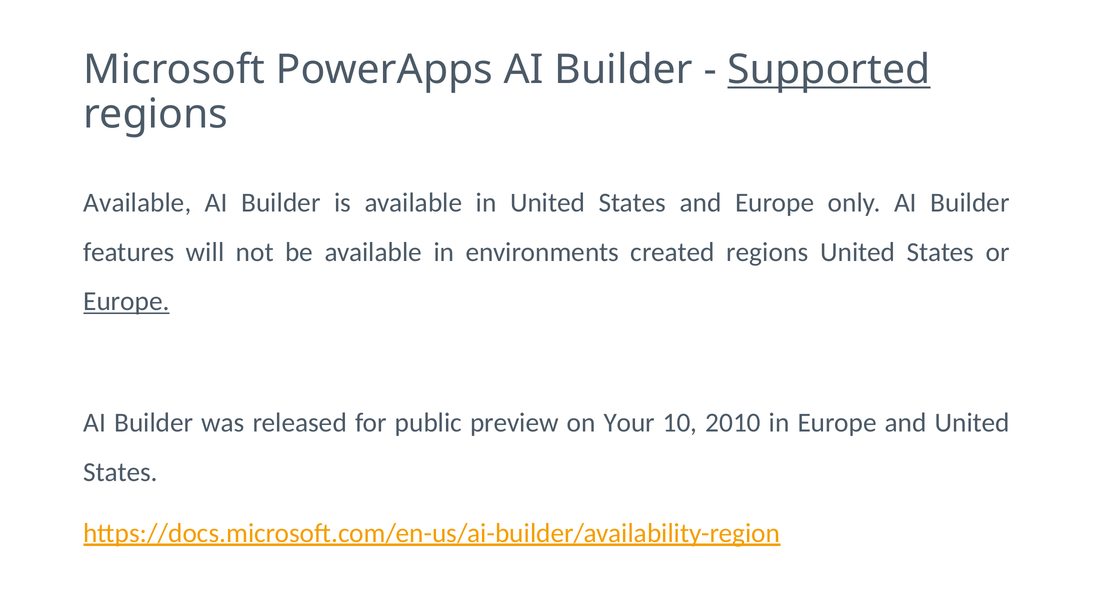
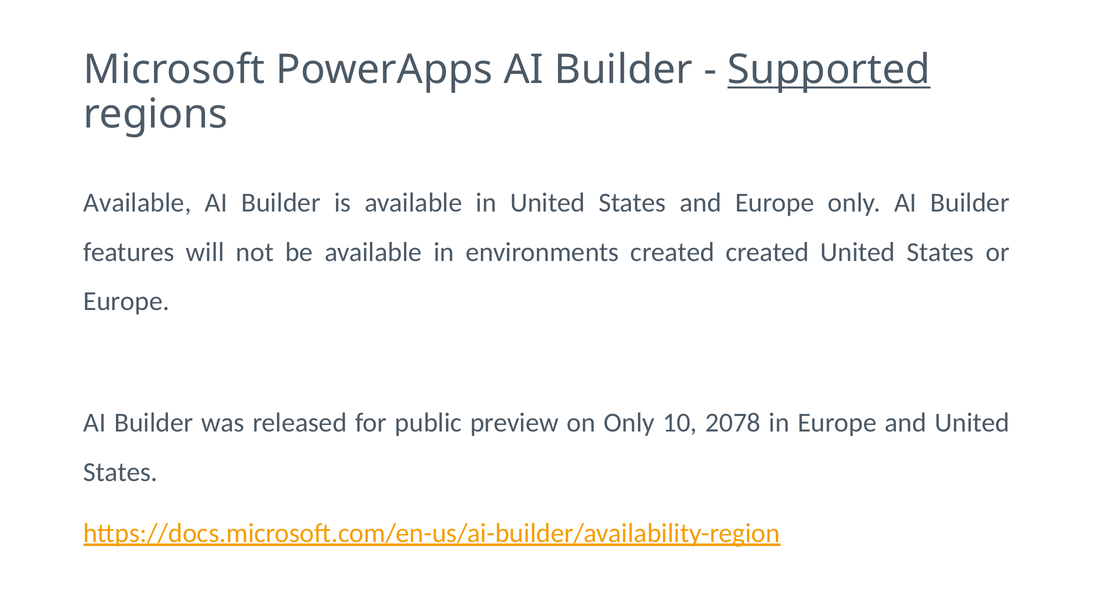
created regions: regions -> created (768, 252)
Europe underline: present -> none (126, 301)
on Your: Your -> Only (629, 422)
2010: 2010 -> 2078 (733, 422)
